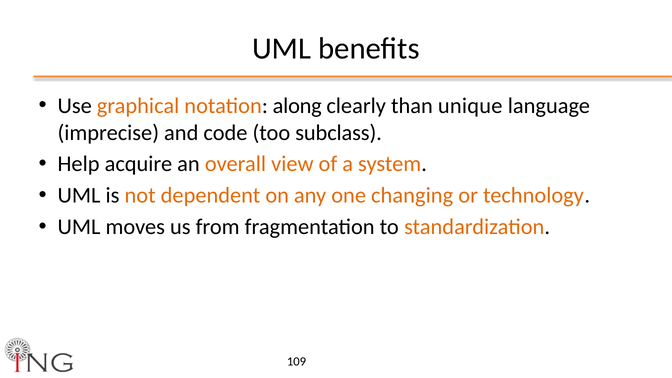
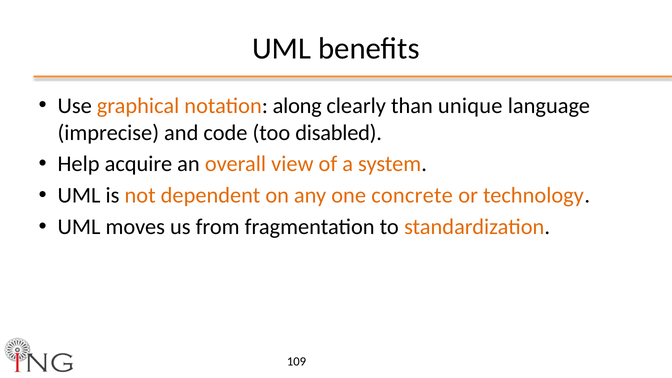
subclass: subclass -> disabled (339, 133)
changing: changing -> concrete (412, 195)
